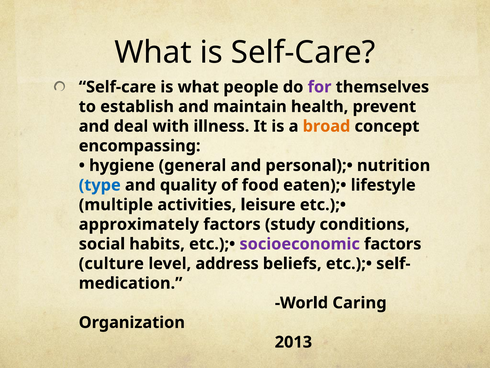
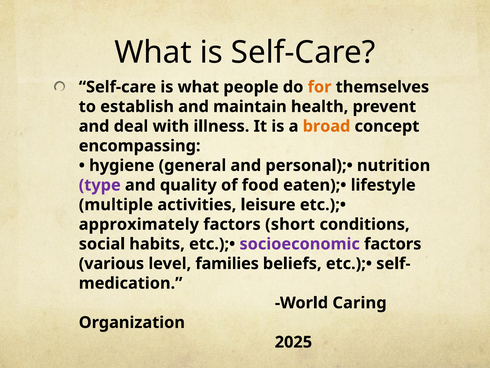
for colour: purple -> orange (320, 87)
type colour: blue -> purple (100, 185)
study: study -> short (290, 224)
culture: culture -> various (111, 263)
address: address -> families (227, 263)
2013: 2013 -> 2025 (293, 342)
